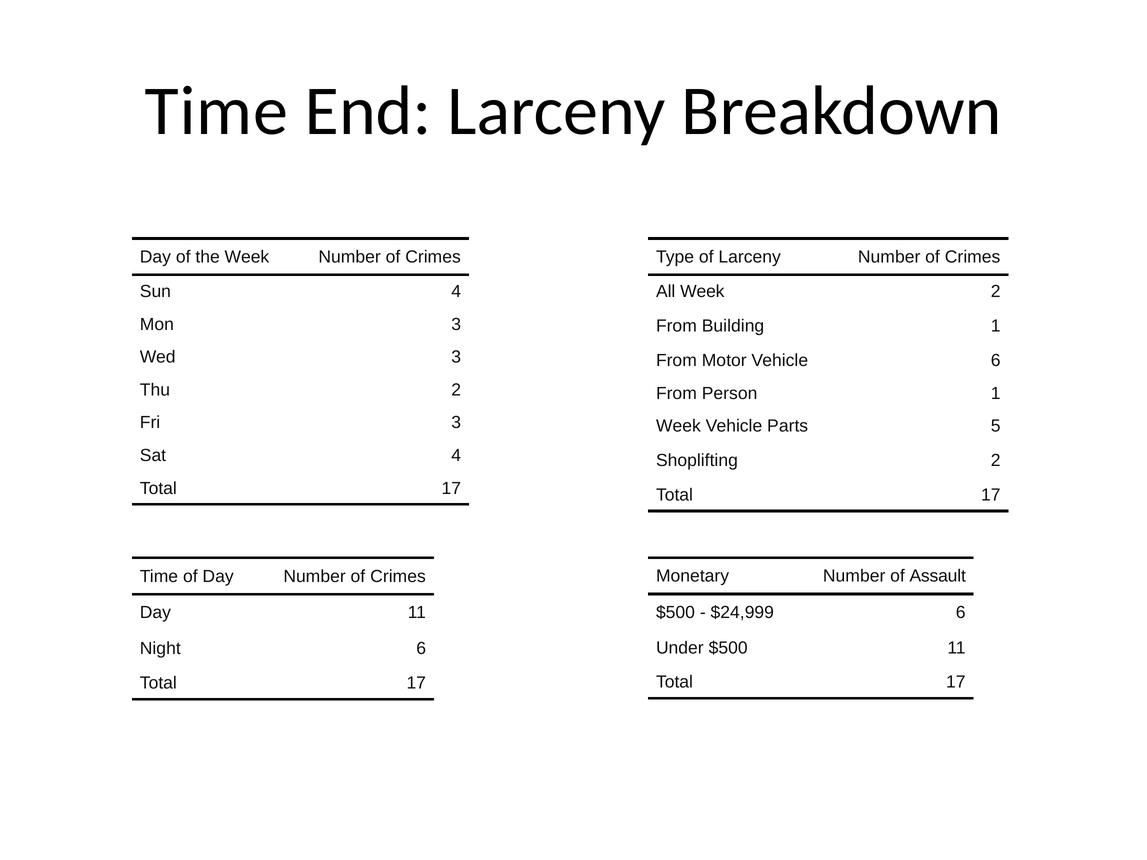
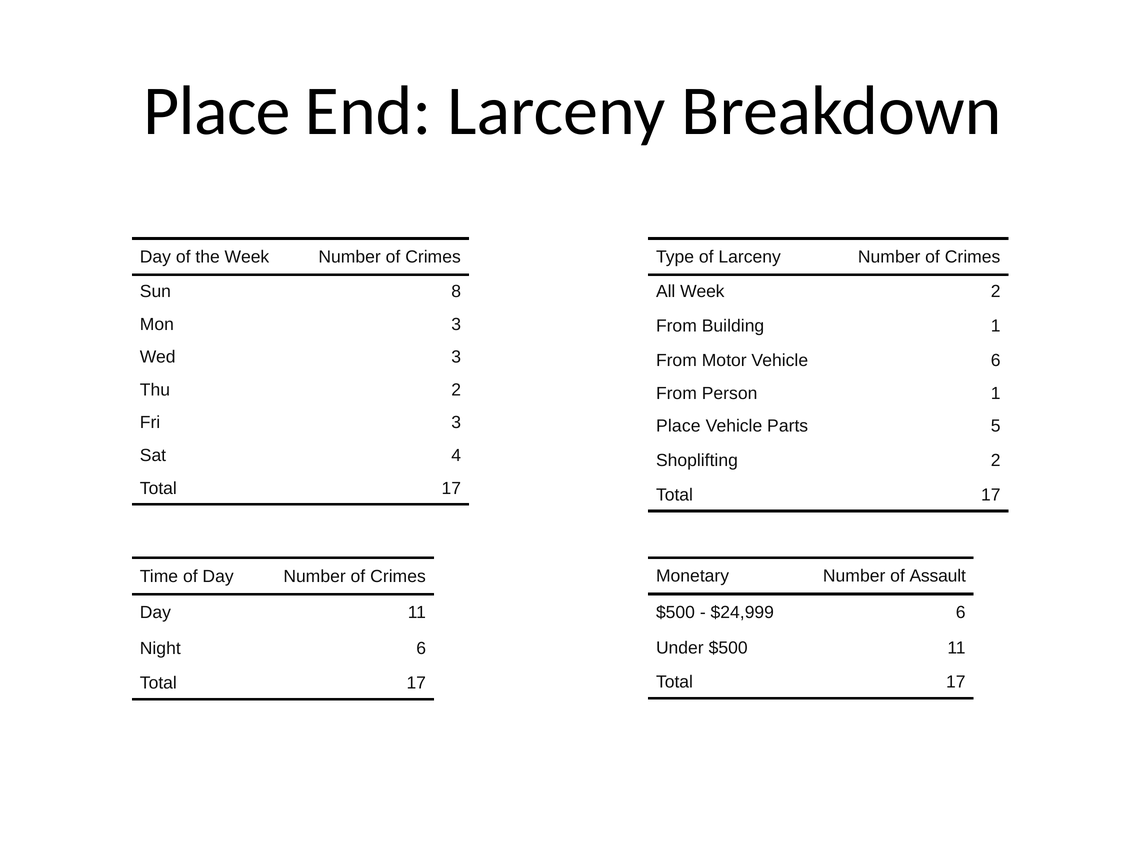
Time: Time -> Place (217, 111)
Sun 4: 4 -> 8 (456, 292)
Week: Week -> Place (678, 426)
